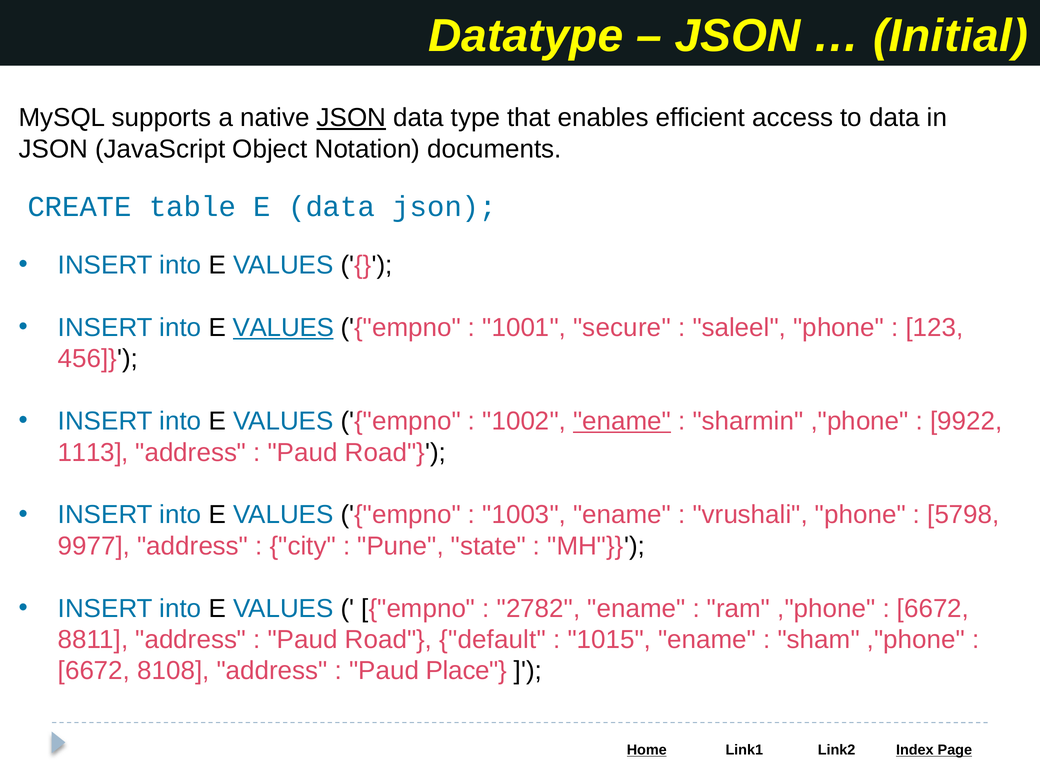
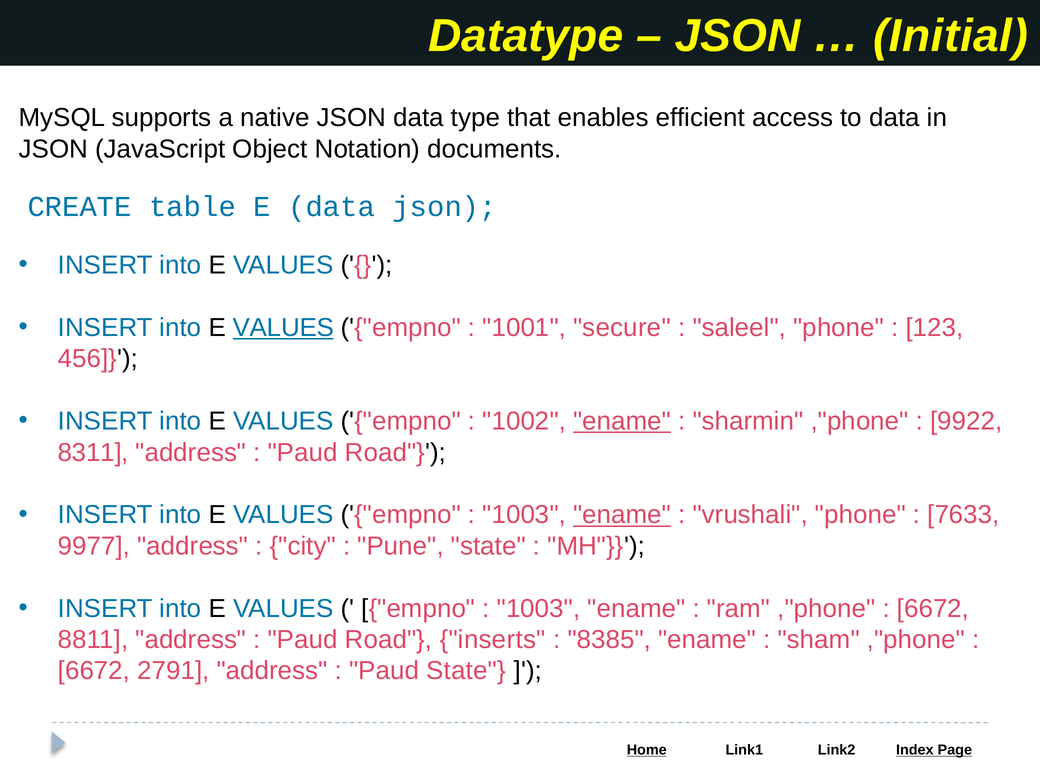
JSON underline: present -> none (351, 118)
1113: 1113 -> 8311 (93, 452)
ename underline: none -> present (622, 515)
5798: 5798 -> 7633 (963, 515)
2782: 2782 -> 1003 (539, 608)
default: default -> inserts (493, 640)
1015: 1015 -> 8385 (609, 640)
8108: 8108 -> 2791 (173, 671)
Paud Place: Place -> State (466, 671)
